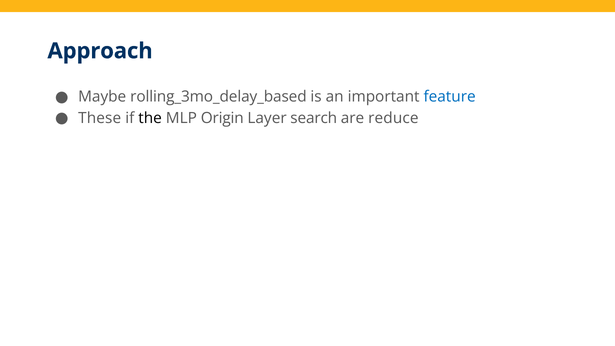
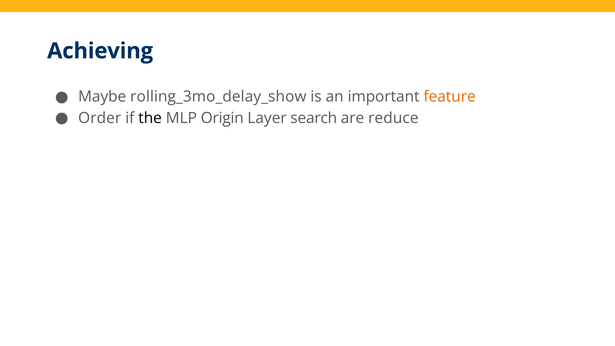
Approach: Approach -> Achieving (100, 51)
rolling_3mo_delay_based: rolling_3mo_delay_based -> rolling_3mo_delay_show (218, 97)
feature colour: blue -> orange (450, 97)
These: These -> Order (100, 118)
